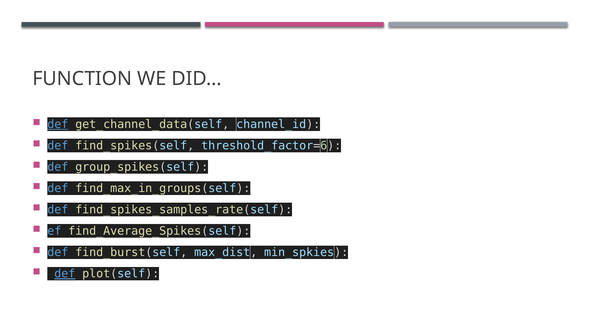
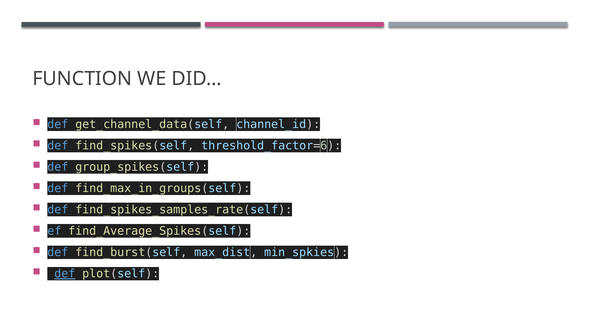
def underline: present -> none (58, 124)
